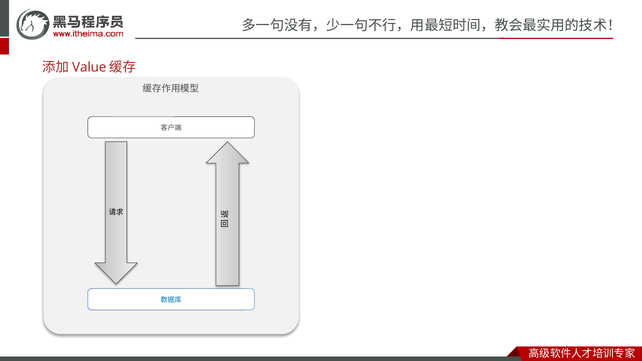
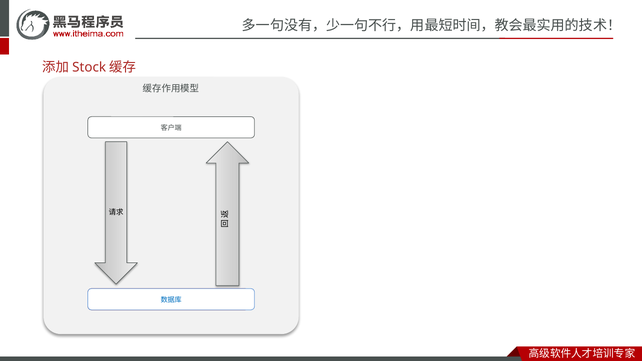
Value: Value -> Stock (89, 67)
